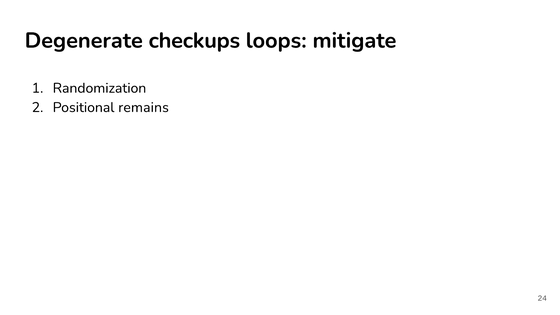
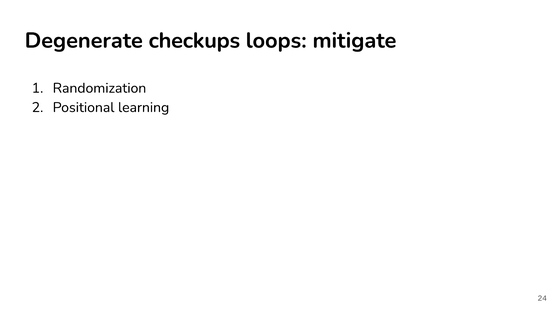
remains: remains -> learning (144, 107)
